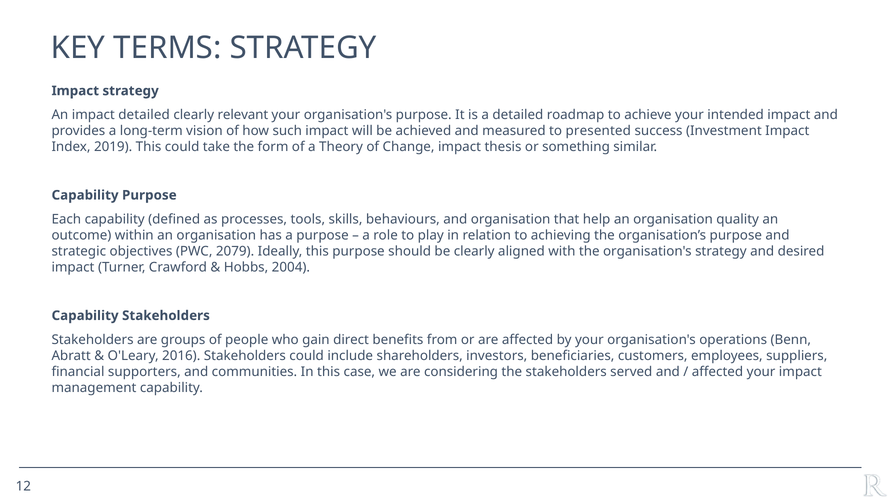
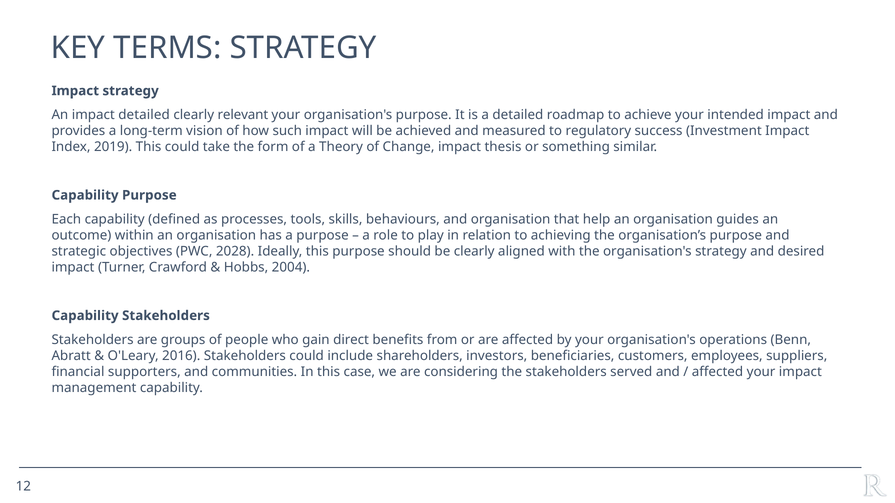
presented: presented -> regulatory (598, 131)
quality: quality -> guides (738, 219)
2079: 2079 -> 2028 (235, 252)
